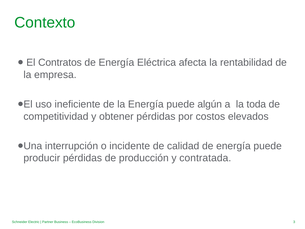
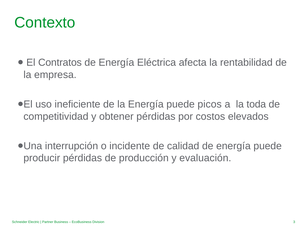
algún: algún -> picos (210, 104)
contratada: contratada -> evaluación (205, 158)
